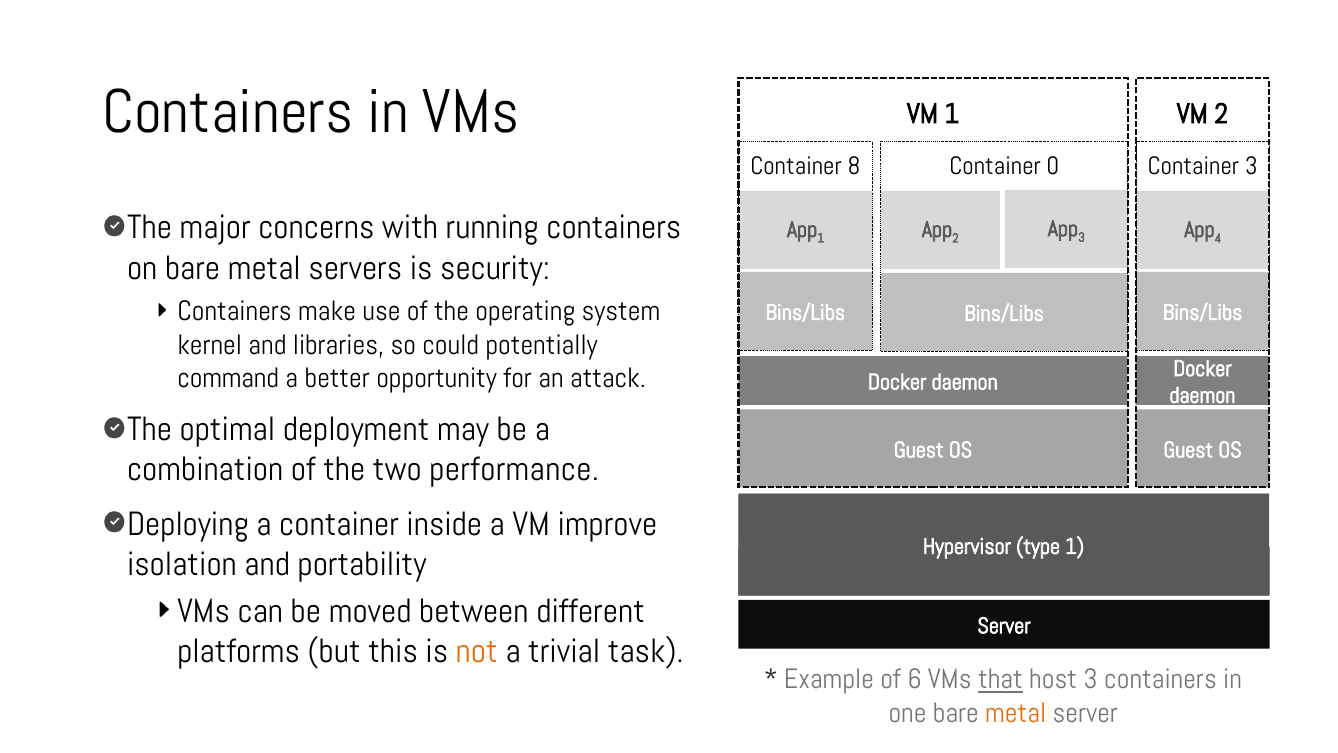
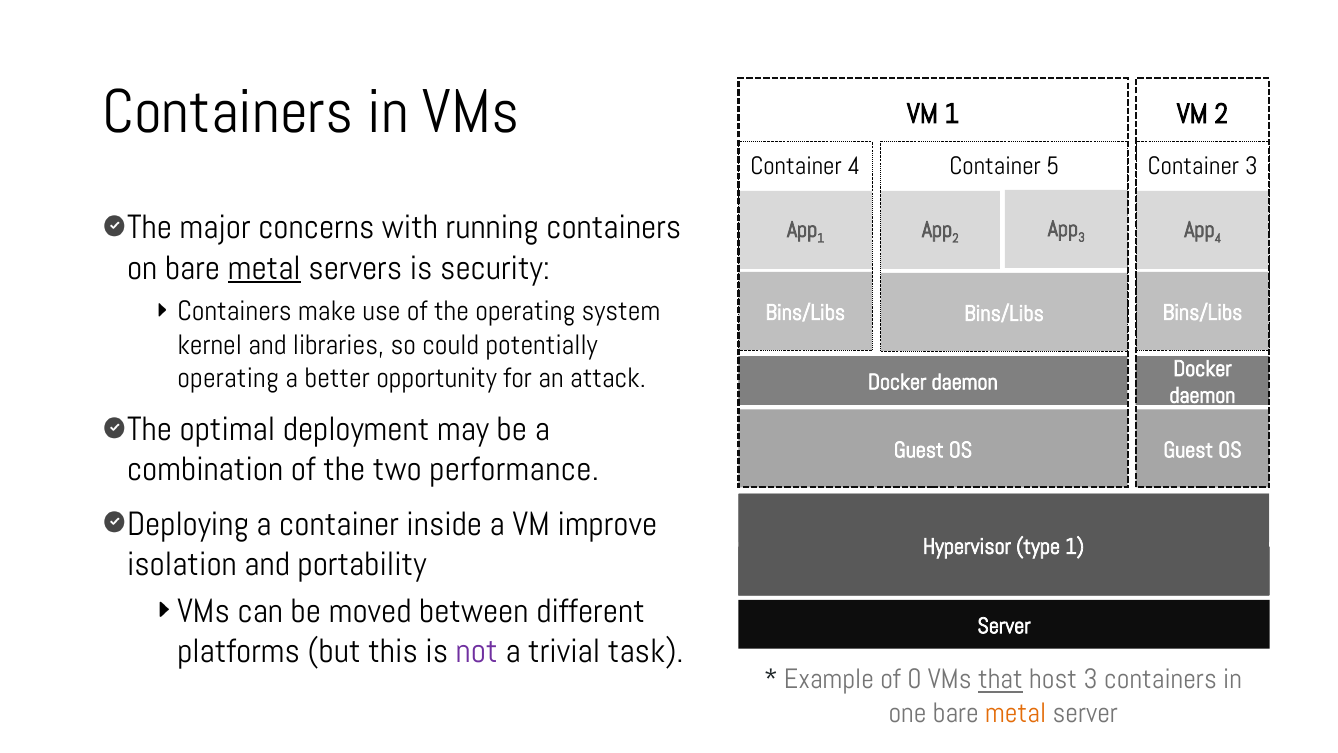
Container 8: 8 -> 4 (854, 167)
0: 0 -> 5 (1053, 167)
metal underline: none -> present (264, 268)
command: command -> operating (228, 378)
not colour: orange -> purple (477, 651)
6: 6 -> 0 (915, 679)
